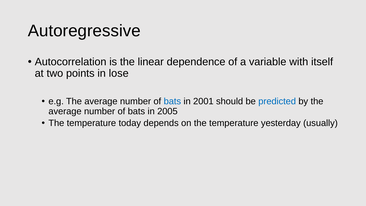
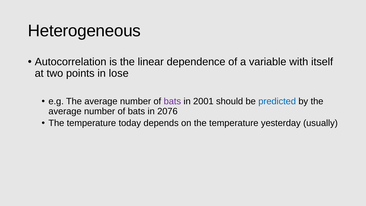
Autoregressive: Autoregressive -> Heterogeneous (84, 31)
bats colour: blue -> purple (172, 101)
2005: 2005 -> 2076 (167, 111)
